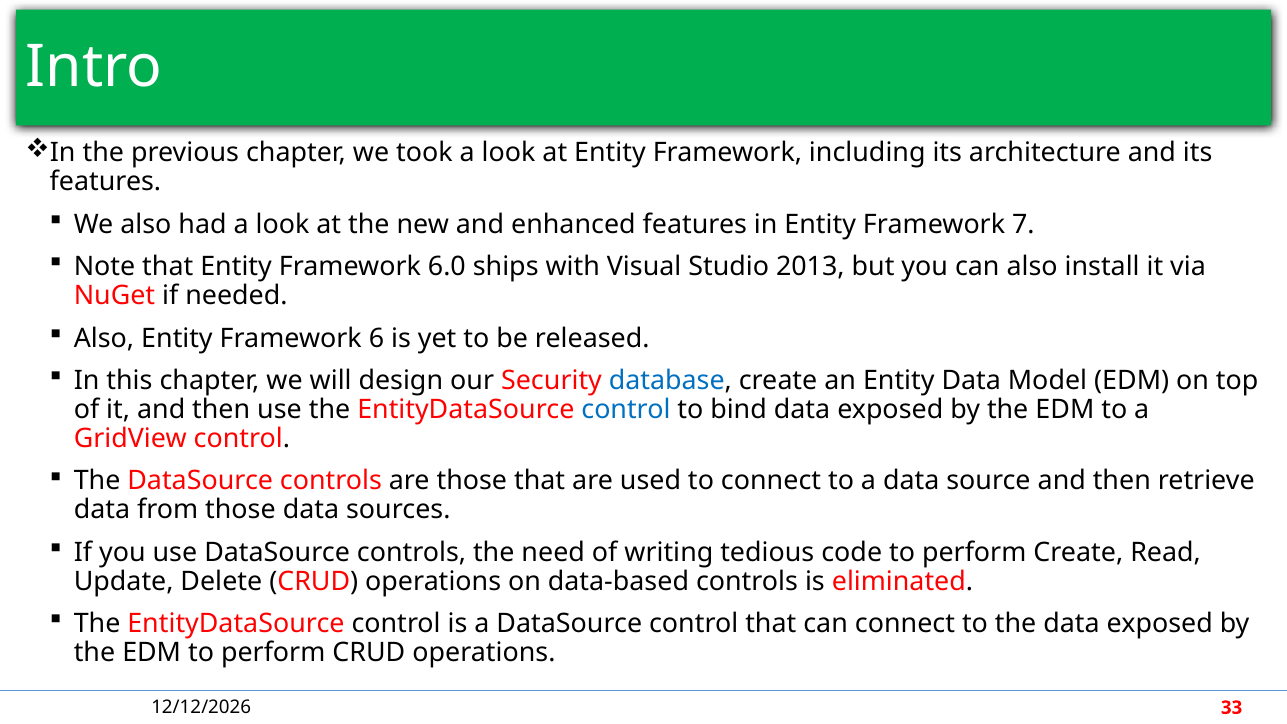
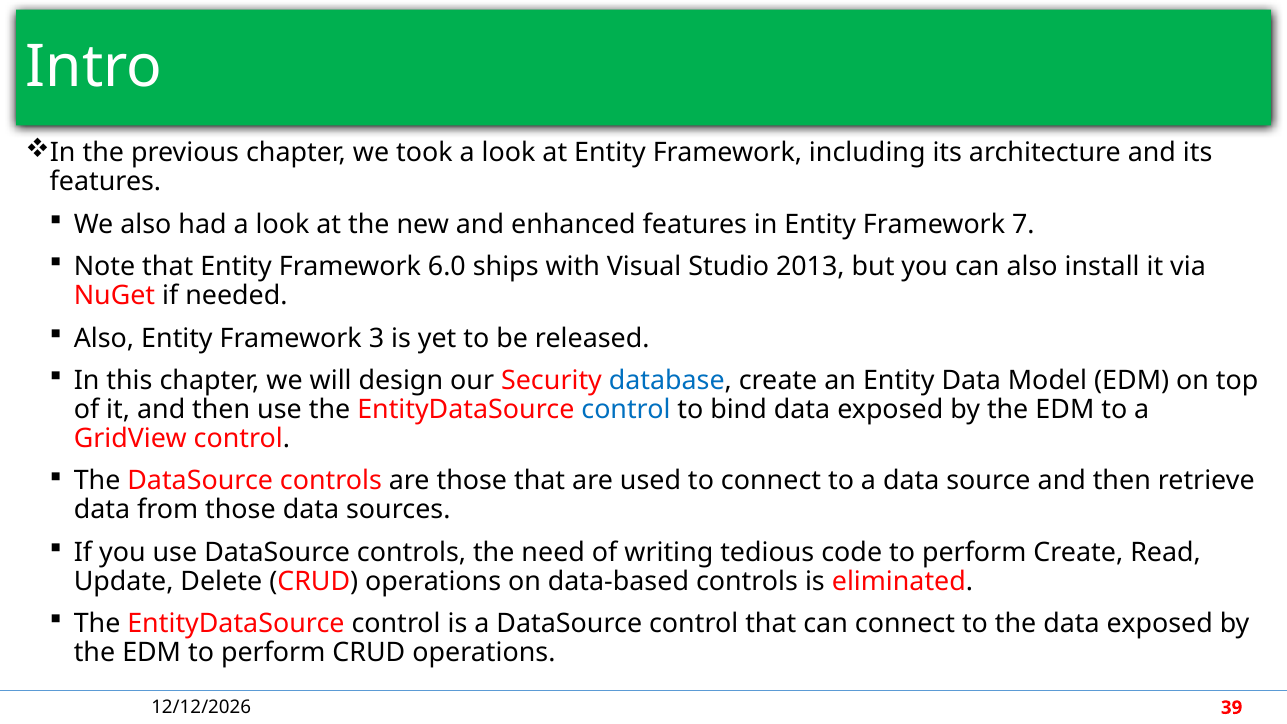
6: 6 -> 3 (377, 338)
33: 33 -> 39 (1232, 708)
